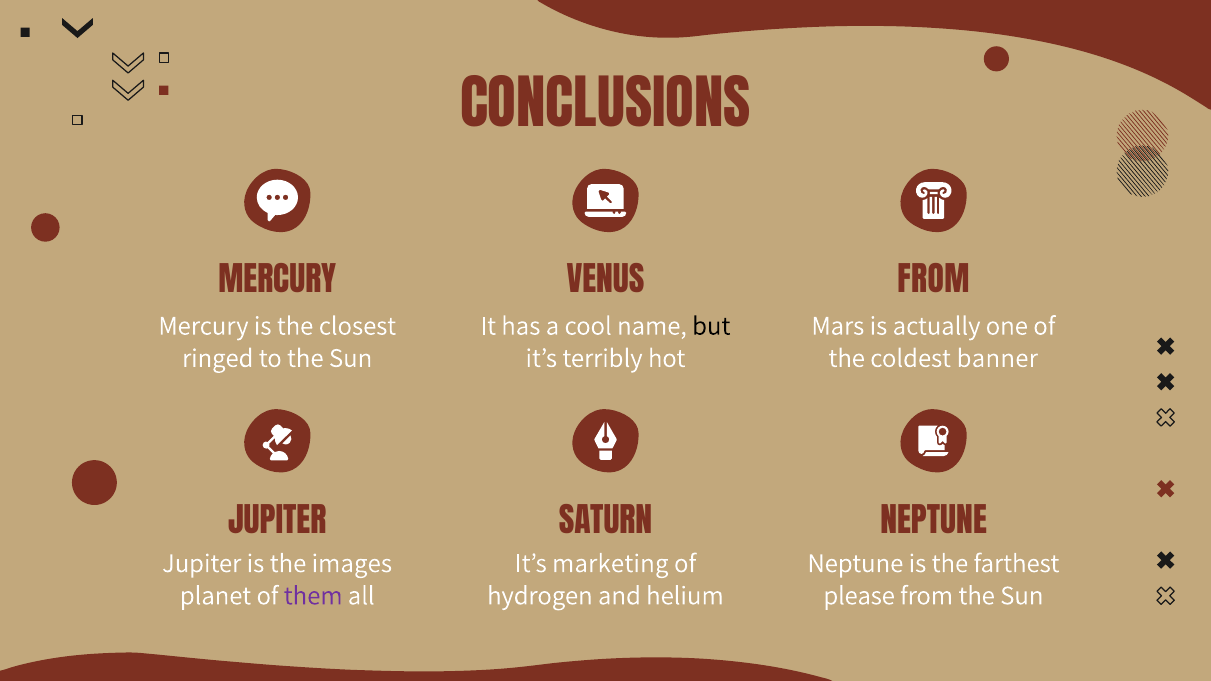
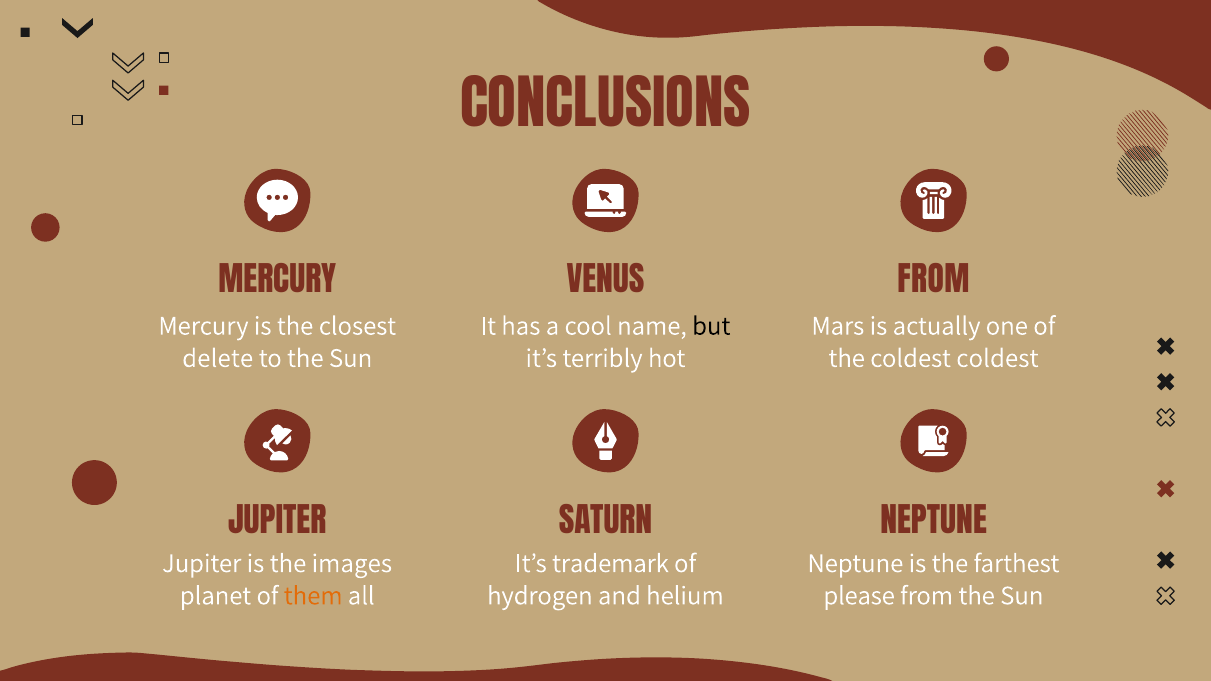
ringed: ringed -> delete (218, 358)
coldest banner: banner -> coldest (997, 358)
marketing: marketing -> trademark (610, 563)
them colour: purple -> orange (313, 596)
